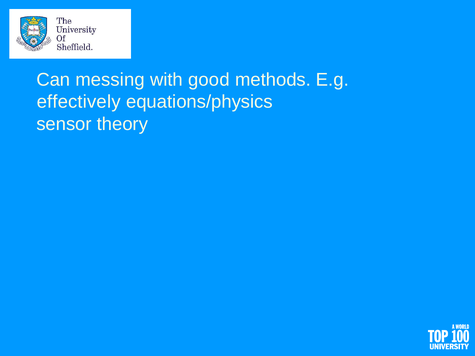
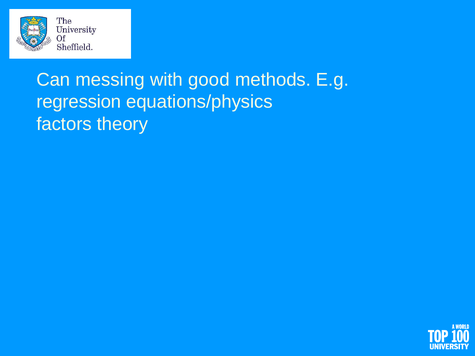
effectively: effectively -> regression (79, 102)
sensor: sensor -> factors (64, 124)
